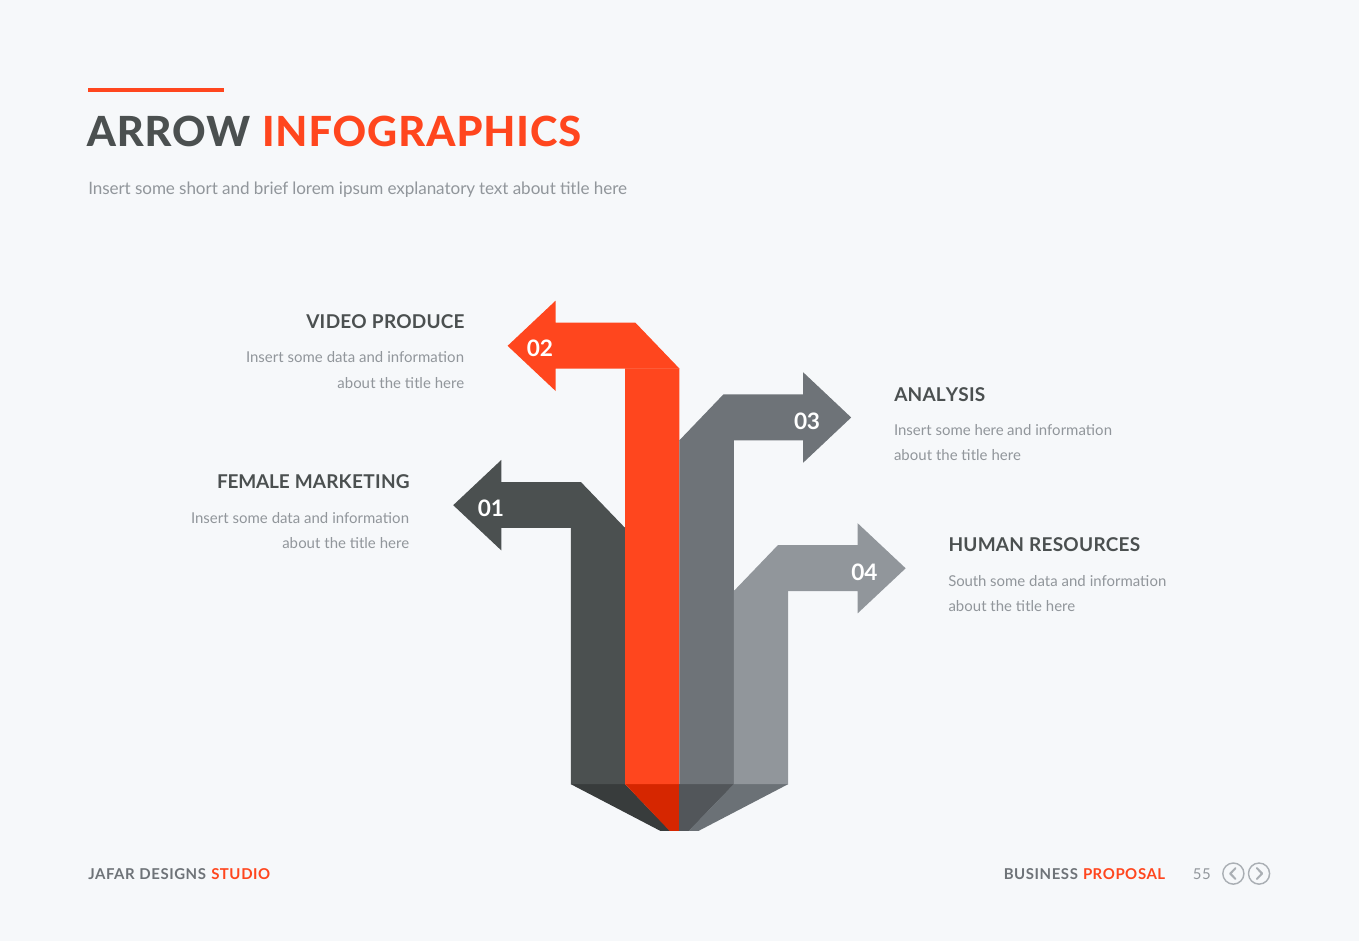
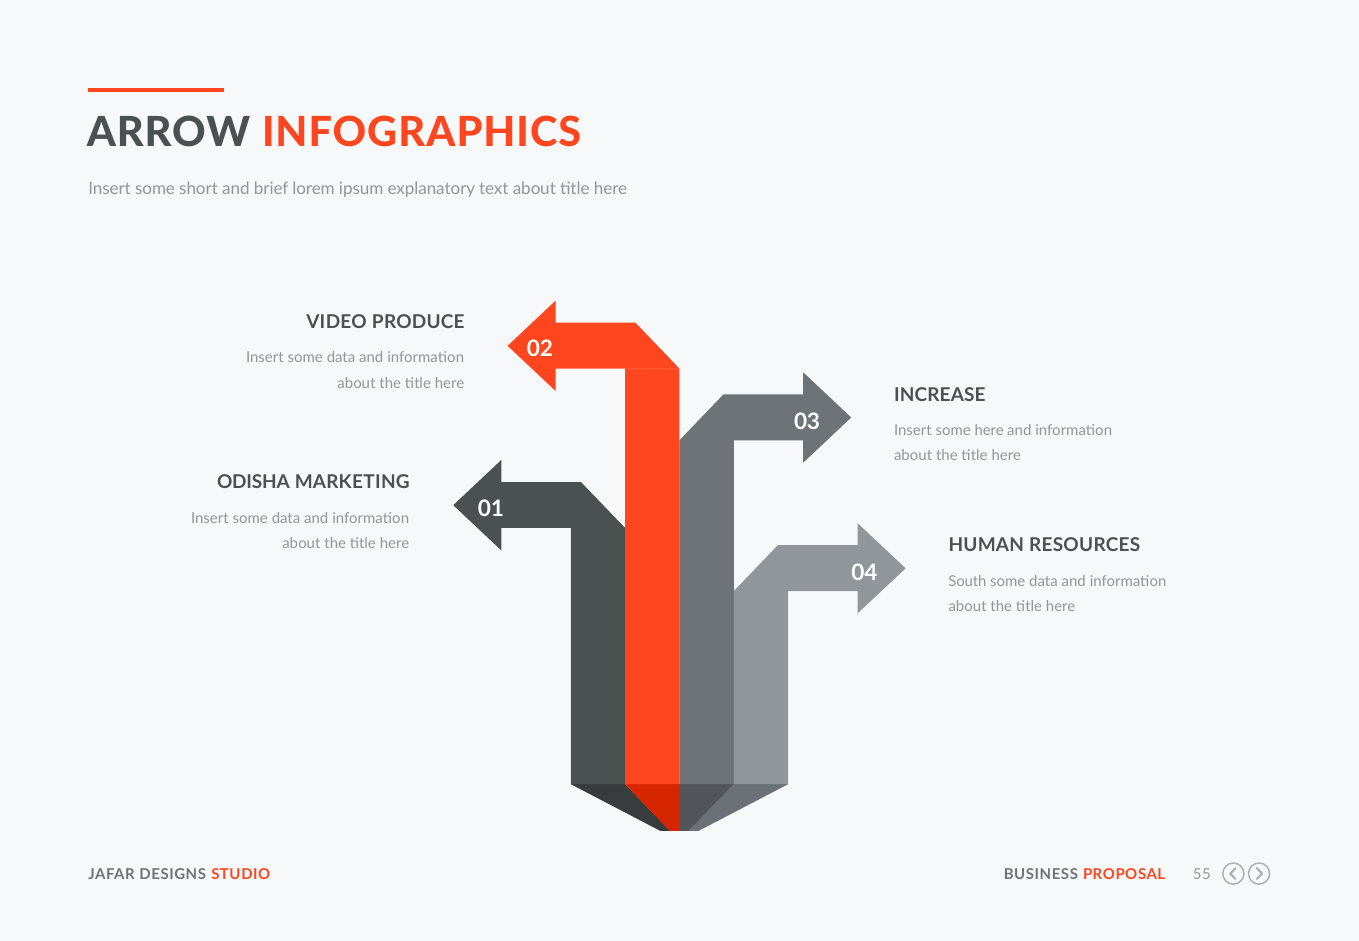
ANALYSIS: ANALYSIS -> INCREASE (940, 395)
FEMALE: FEMALE -> ODISHA (253, 482)
